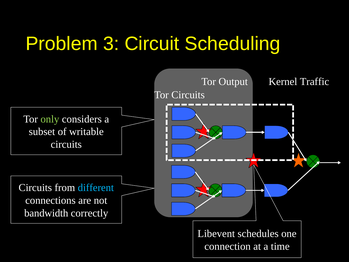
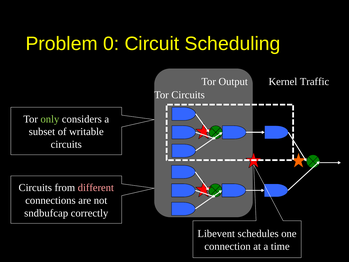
3: 3 -> 0 (111, 44)
different colour: light blue -> pink (96, 188)
bandwidth: bandwidth -> sndbufcap (46, 213)
